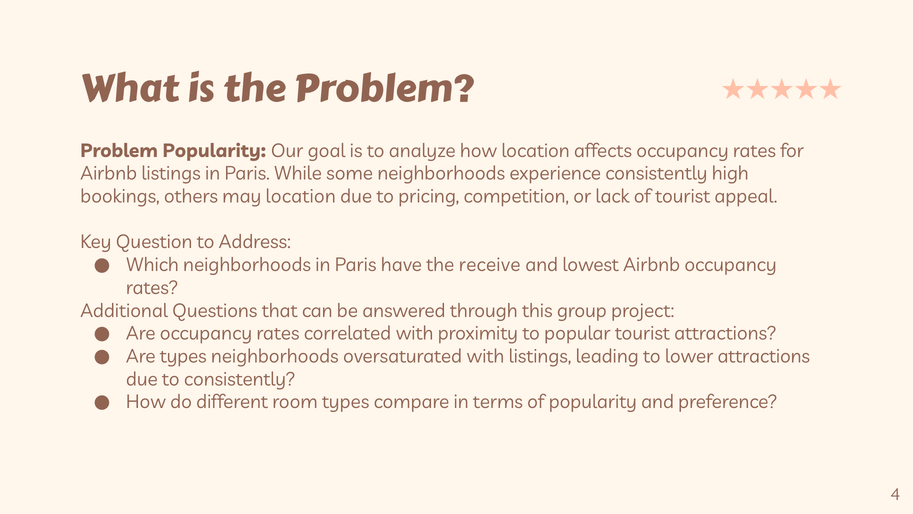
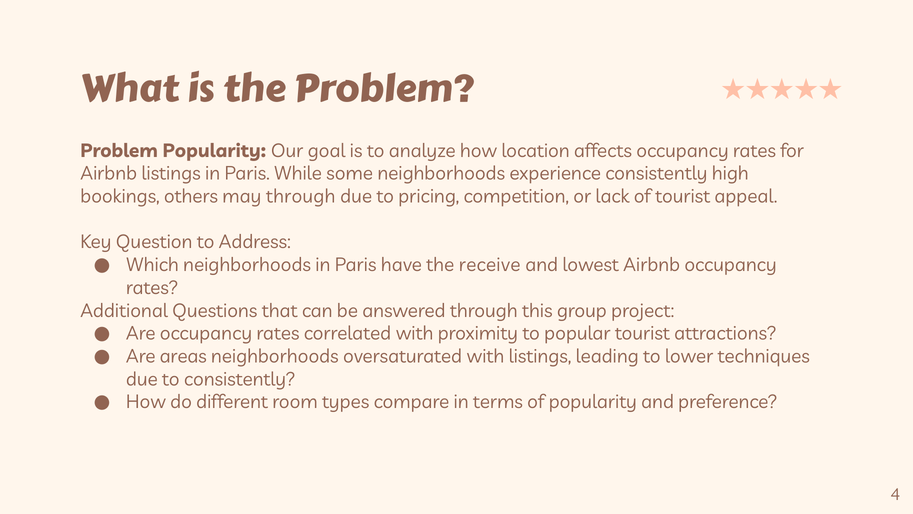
may location: location -> through (301, 196)
Are types: types -> areas (183, 356)
lower attractions: attractions -> techniques (764, 356)
